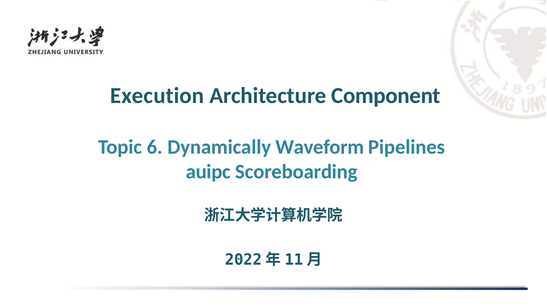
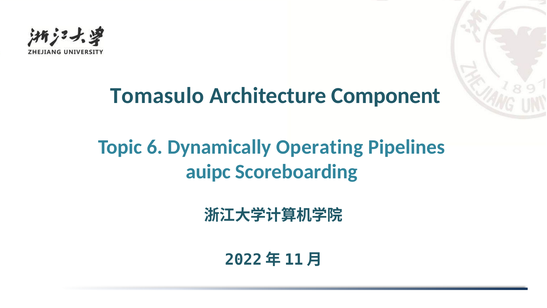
Execution: Execution -> Tomasulo (157, 96)
Waveform: Waveform -> Operating (320, 147)
